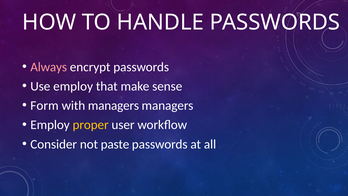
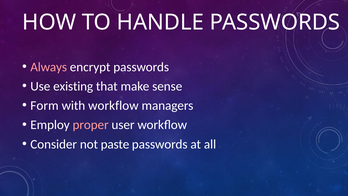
Use employ: employ -> existing (73, 86)
with managers: managers -> workflow (113, 105)
proper colour: yellow -> pink (91, 125)
